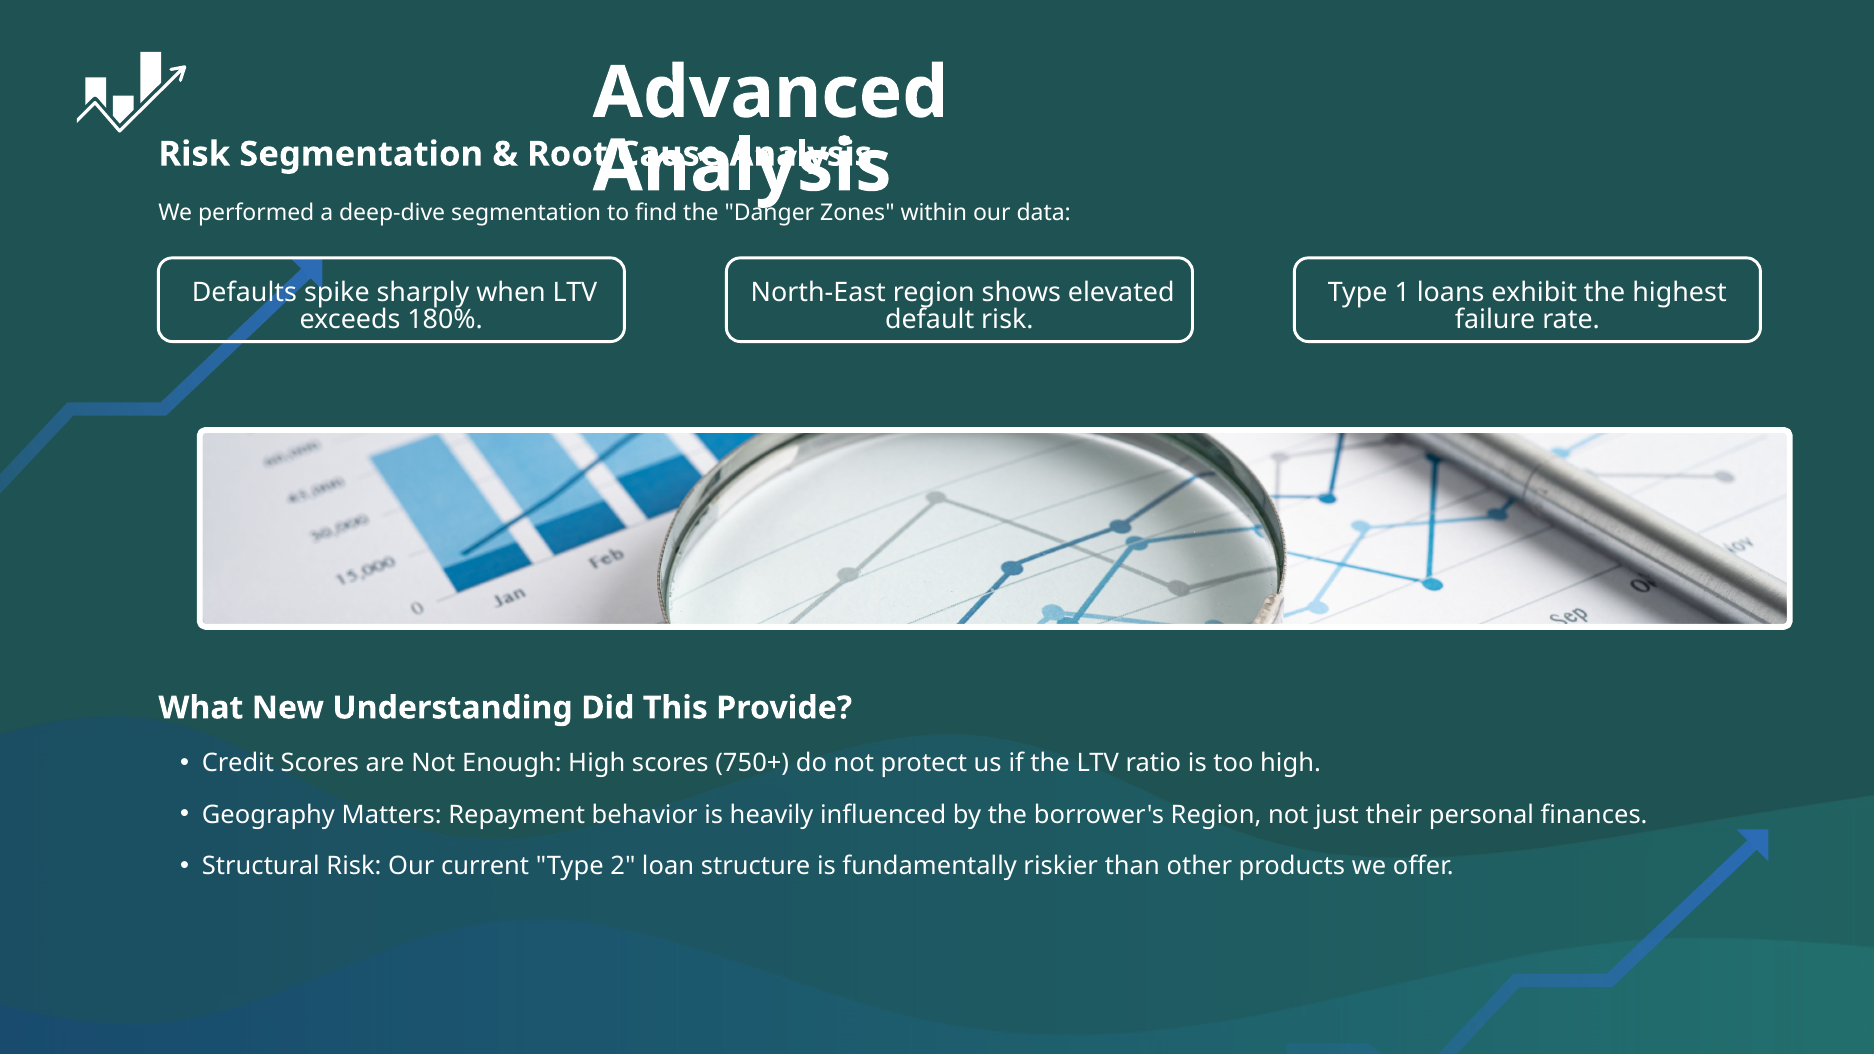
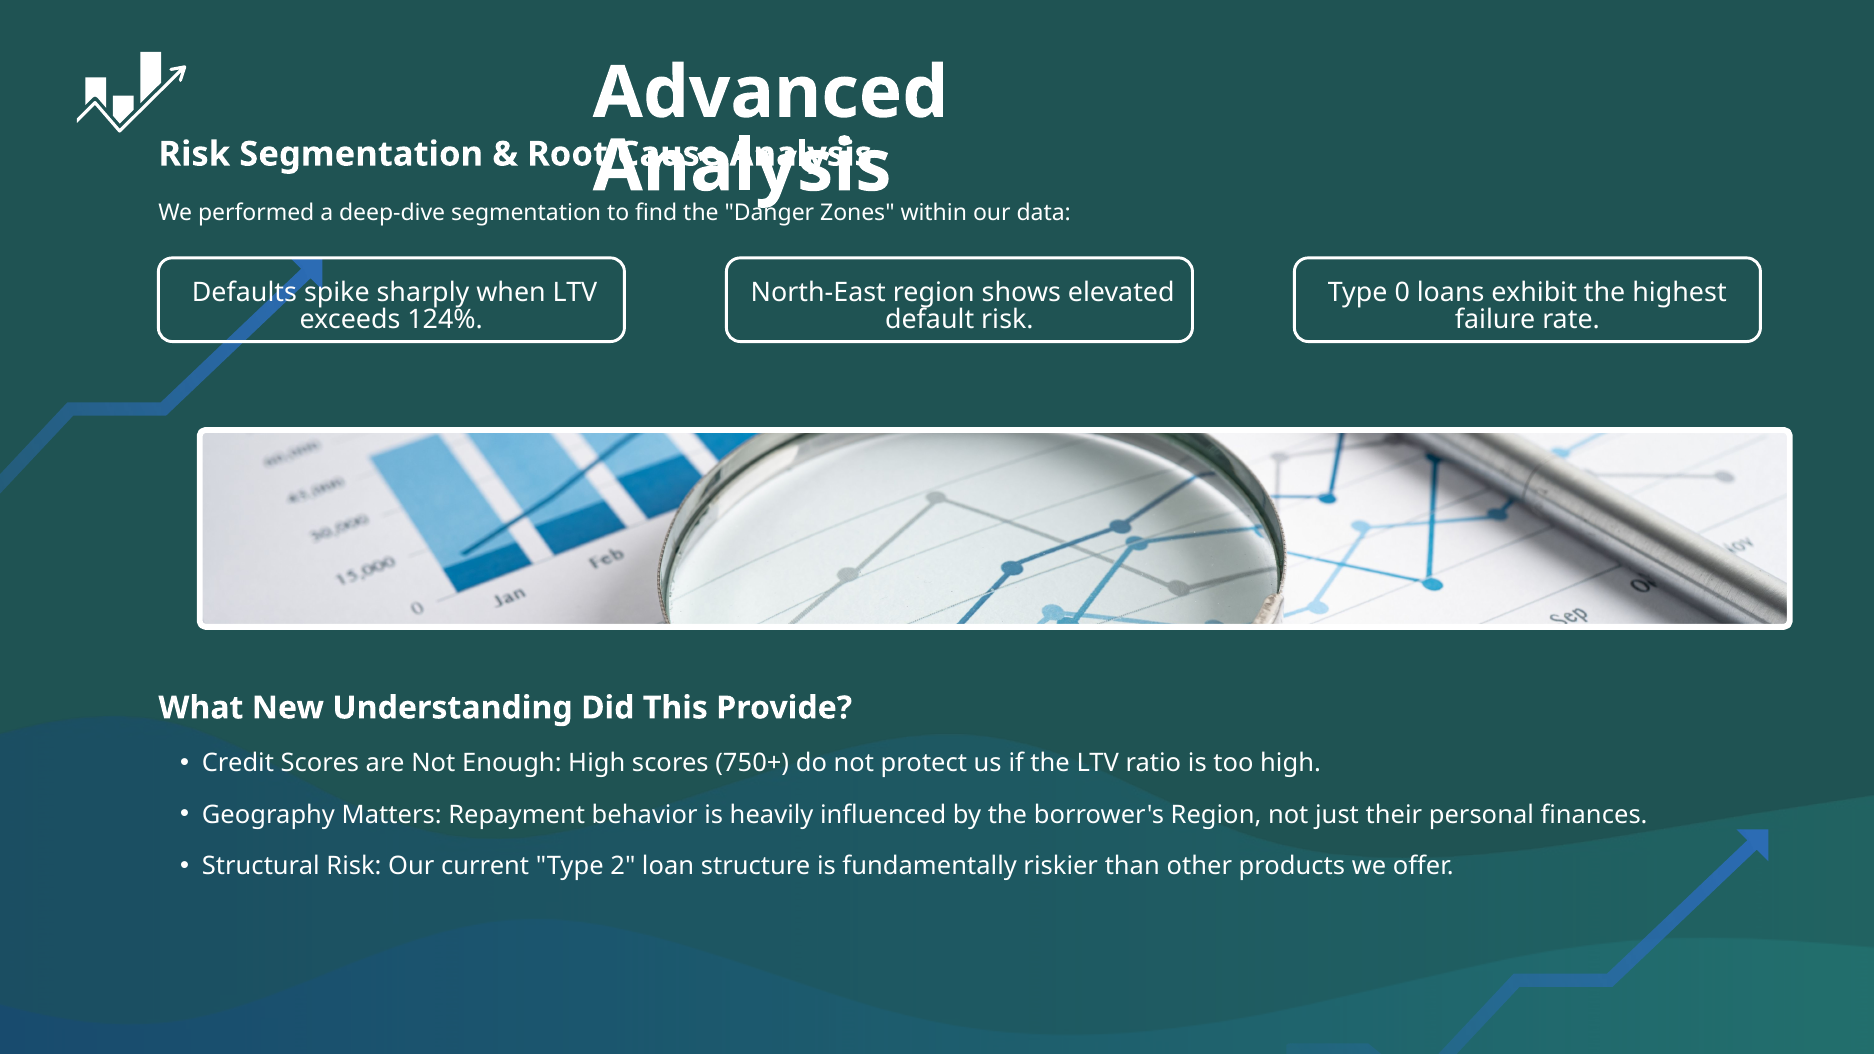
1: 1 -> 0 (1402, 293)
180%: 180% -> 124% (445, 320)
